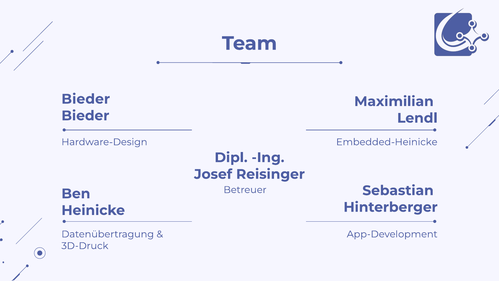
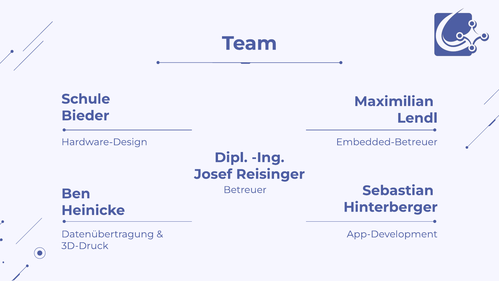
Bieder: Bieder -> Schule (86, 99)
Embedded-Heinicke: Embedded-Heinicke -> Embedded-Betreuer (387, 142)
